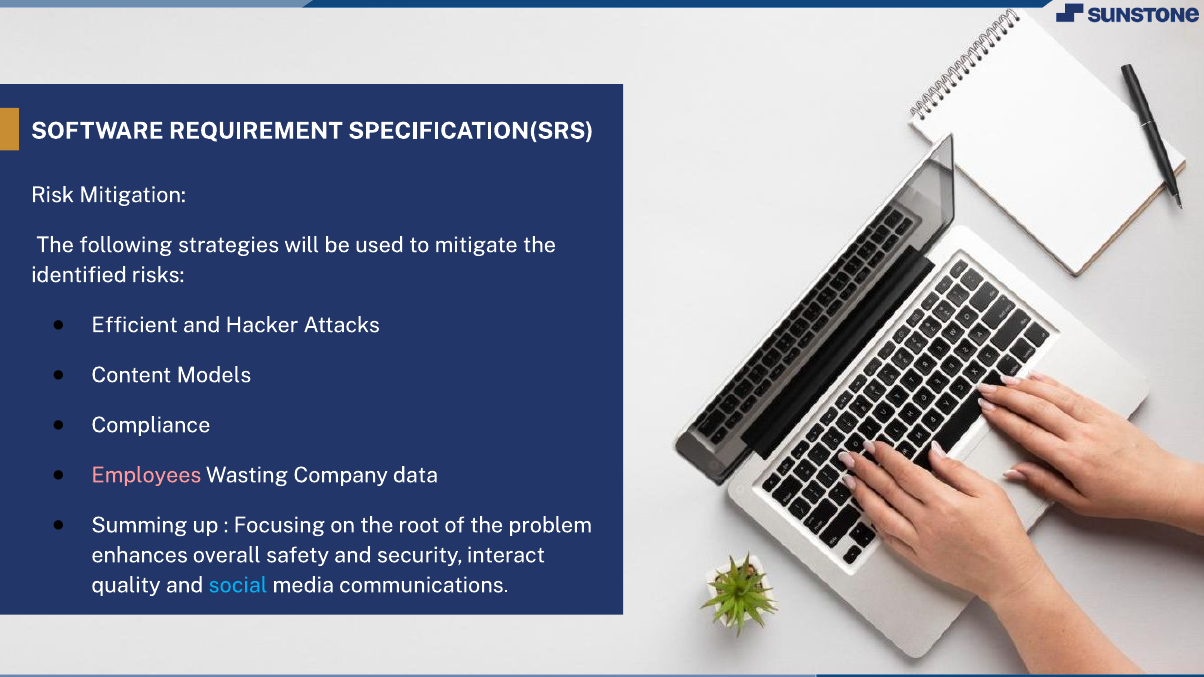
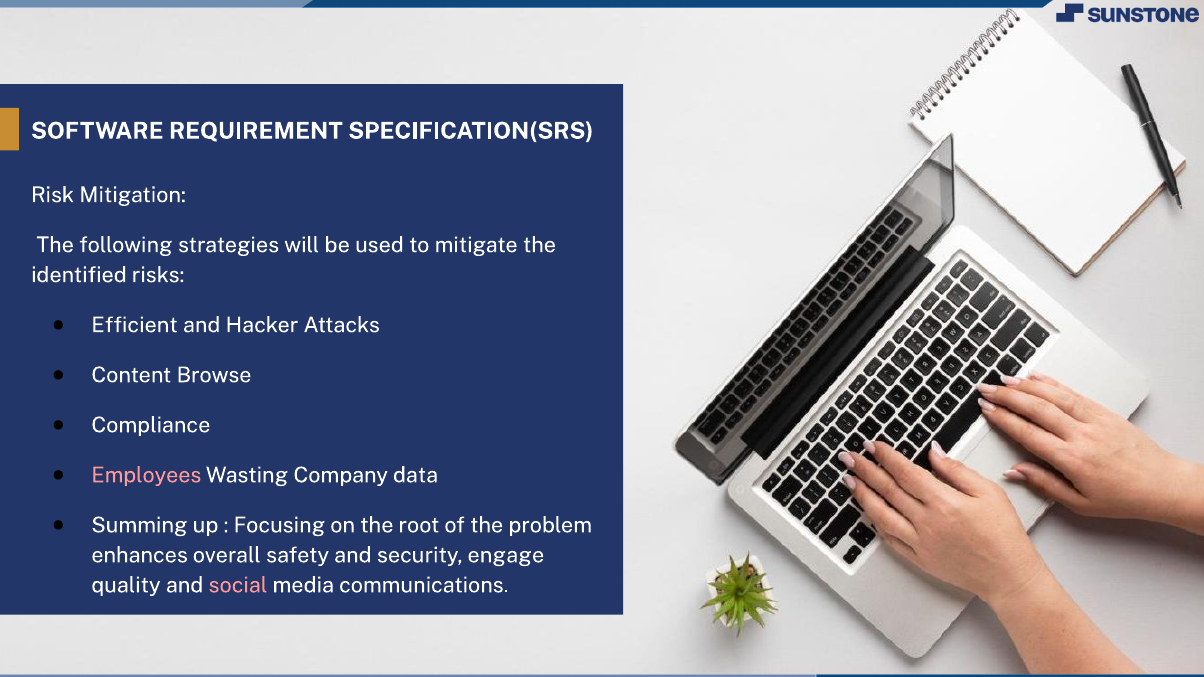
Models: Models -> Browse (214, 375)
interact: interact -> engage (506, 555)
social colour: light blue -> pink (238, 585)
